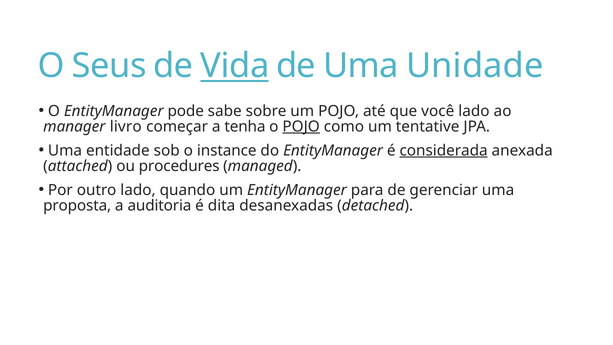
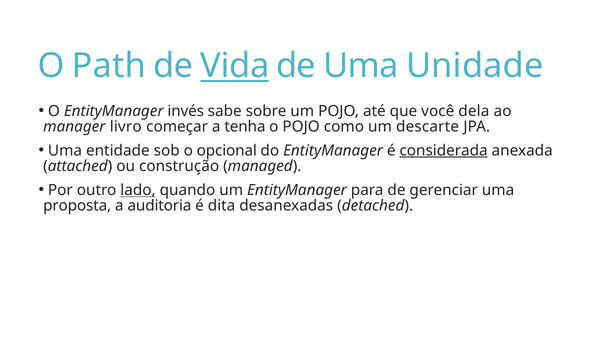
Seus: Seus -> Path (109, 66)
pode: pode -> invés (186, 111)
você lado: lado -> dela (474, 111)
POJO underline: present -> none (301, 127)
tentative: tentative -> descarte (428, 127)
instance: instance -> opcional (227, 150)
procedures: procedures -> construção (179, 166)
lado underline: none -> present (138, 190)
